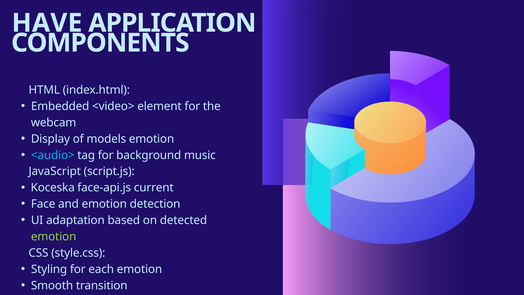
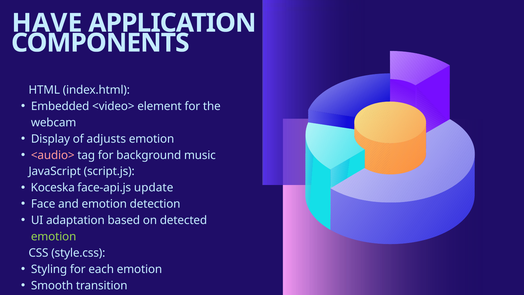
models: models -> adjusts (106, 139)
<audio> colour: light blue -> pink (53, 155)
current: current -> update (154, 188)
